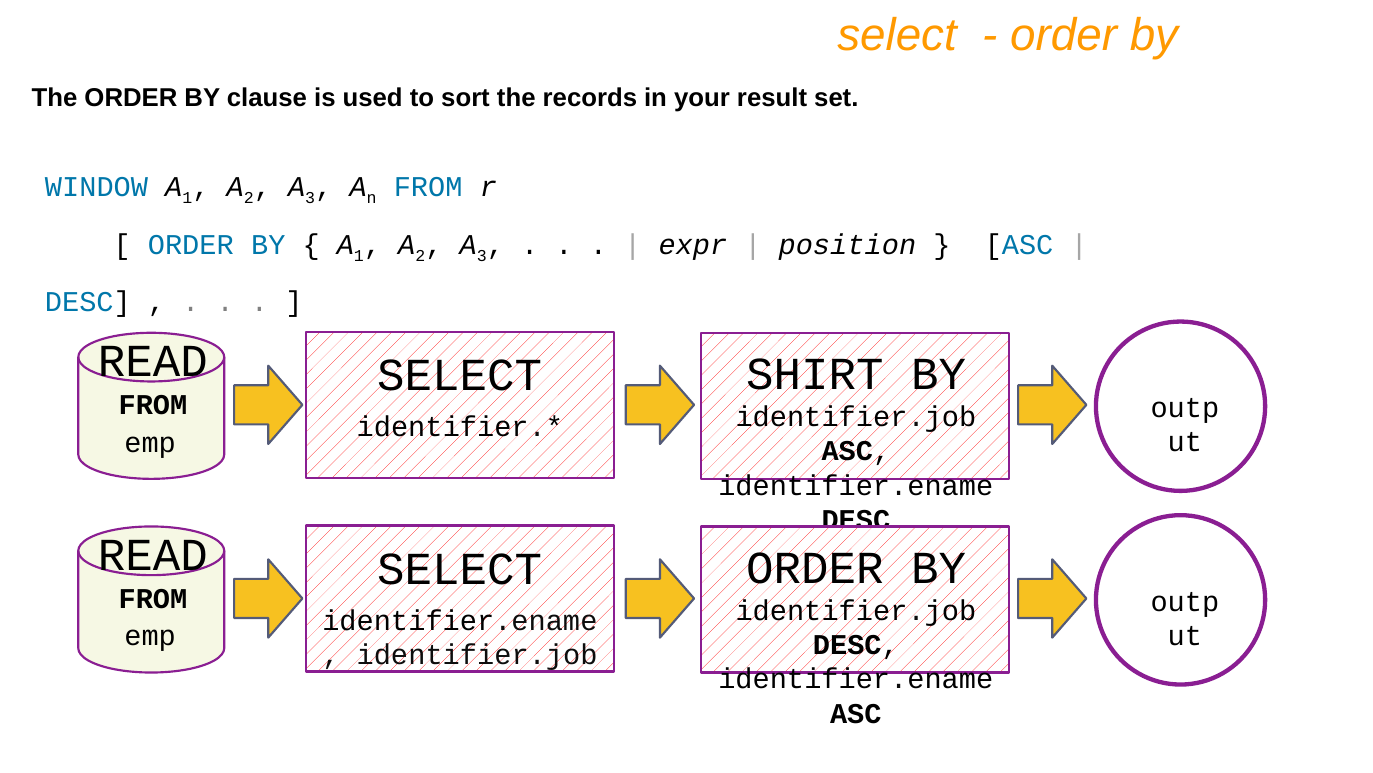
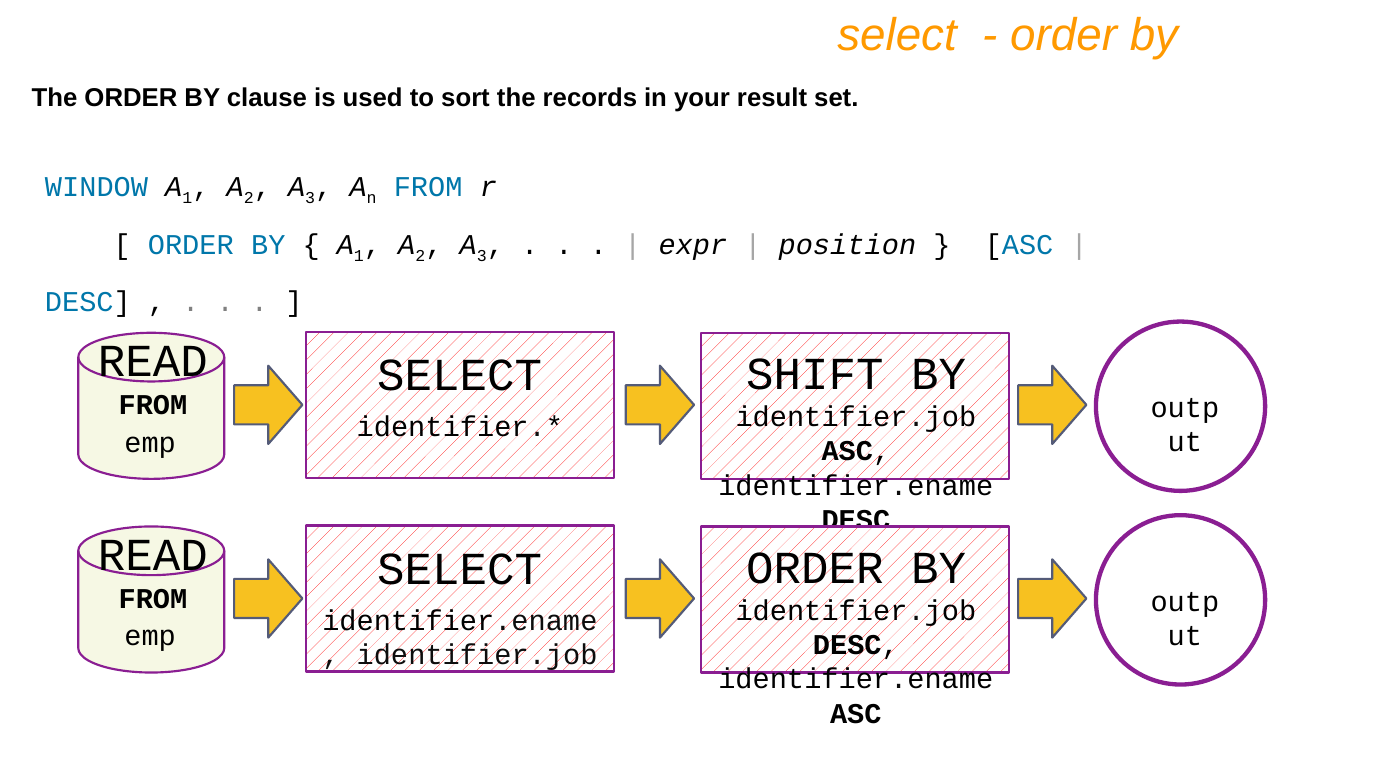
SHIRT: SHIRT -> SHIFT (815, 374)
